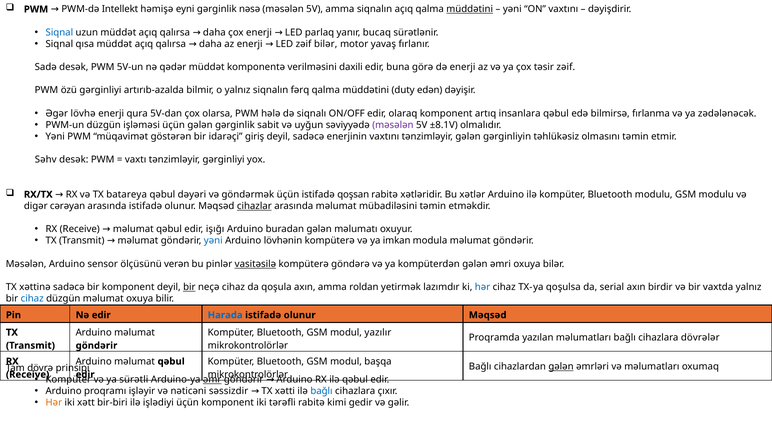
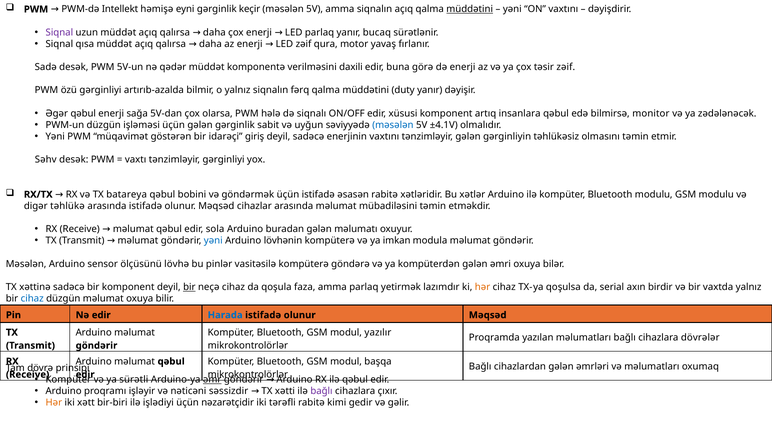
nəsə: nəsə -> keçir (250, 9)
Siqnal colour: blue -> purple (59, 32)
zəif bilər: bilər -> qura (326, 44)
duty edən: edən -> yanır (430, 90)
Əgər lövhə: lövhə -> qəbul (83, 114)
qura: qura -> sağa (137, 114)
olaraq: olaraq -> xüsusi (403, 114)
fırlanma: fırlanma -> monitor (651, 114)
məsələn colour: purple -> blue (393, 125)
±8.1V: ±8.1V -> ±4.1V (444, 125)
dəyəri: dəyəri -> bobini (192, 195)
qoşsan: qoşsan -> əsasən (353, 195)
cərəyan: cərəyan -> təhlükə (67, 206)
cihazlar underline: present -> none (254, 206)
işığı: işığı -> sola (215, 229)
verən: verən -> lövhə (177, 264)
vasitəsilə underline: present -> none (255, 264)
qoşula axın: axın -> faza (305, 287)
amma roldan: roldan -> parlaq (364, 287)
hər colour: blue -> orange (483, 287)
gələn underline: present -> none (561, 367)
bağlı colour: blue -> purple (321, 391)
üçün komponent: komponent -> nəzarətçidir (228, 403)
